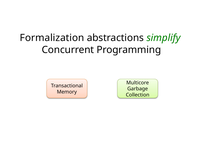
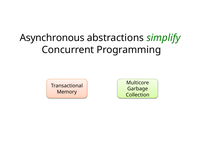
Formalization: Formalization -> Asynchronous (52, 38)
